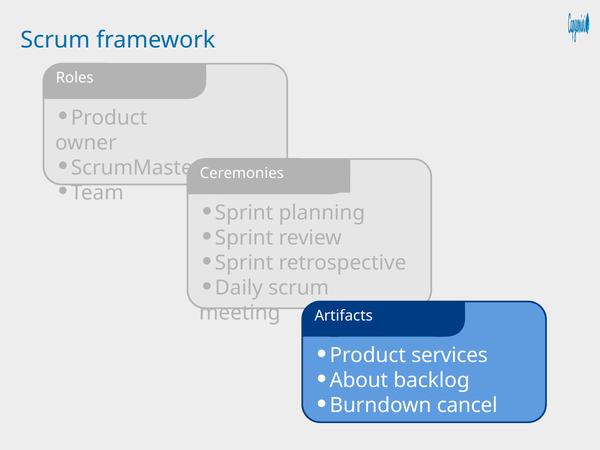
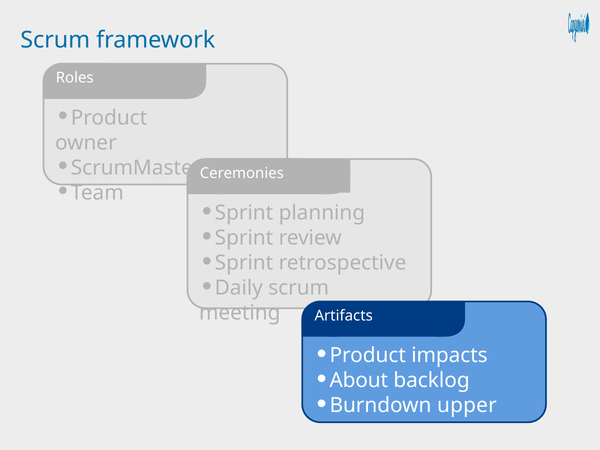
services: services -> impacts (449, 356)
cancel: cancel -> upper (467, 405)
